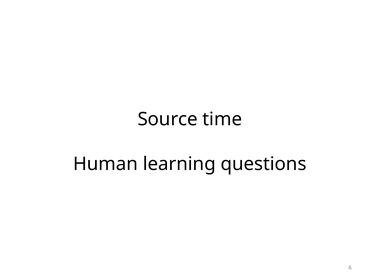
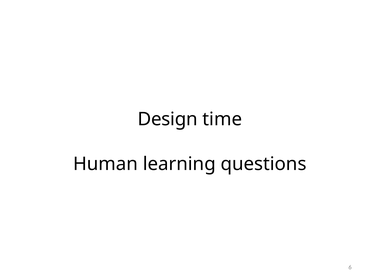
Source: Source -> Design (168, 119)
